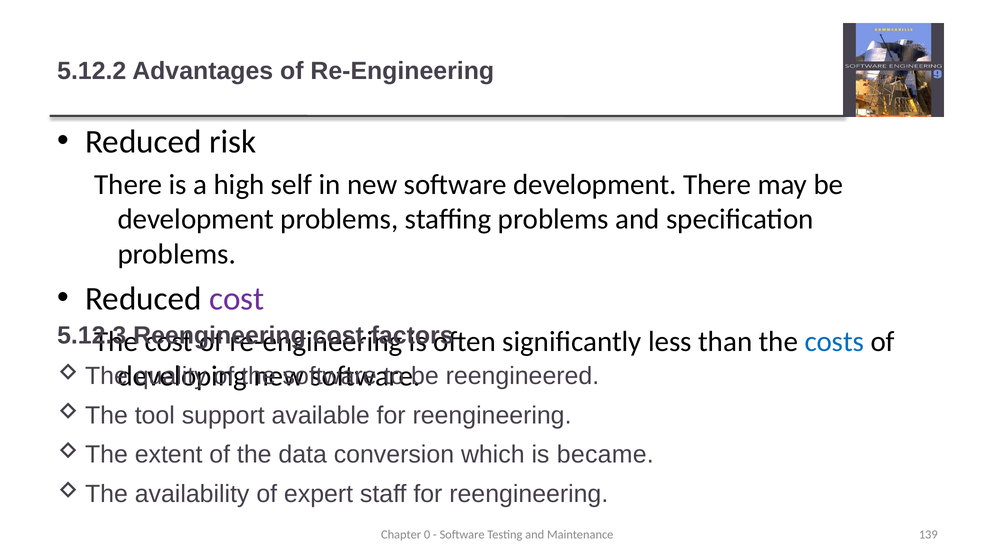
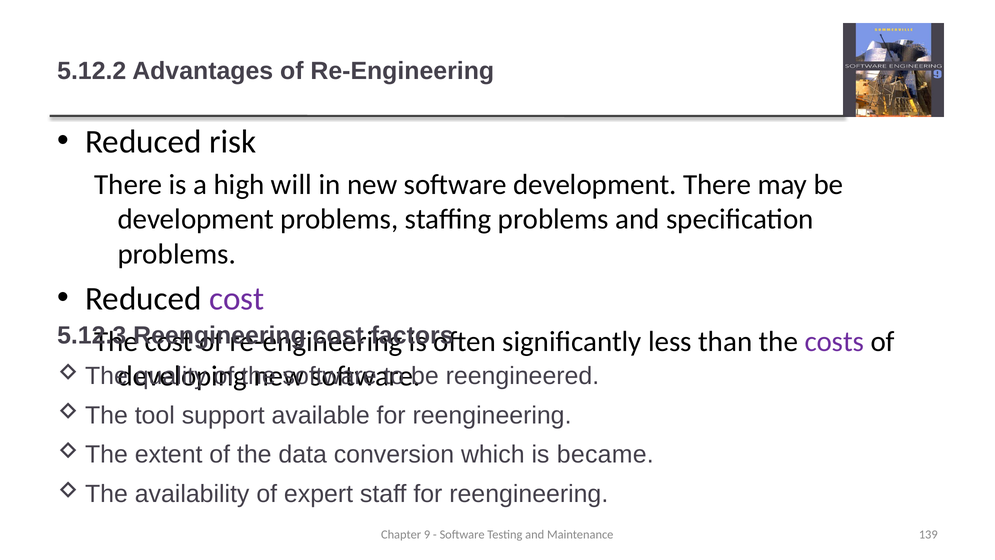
self: self -> will (291, 184)
costs colour: blue -> purple (834, 341)
0: 0 -> 9 (427, 534)
